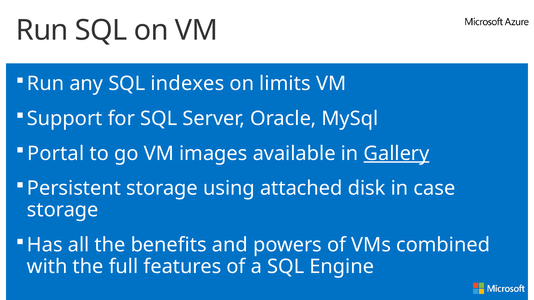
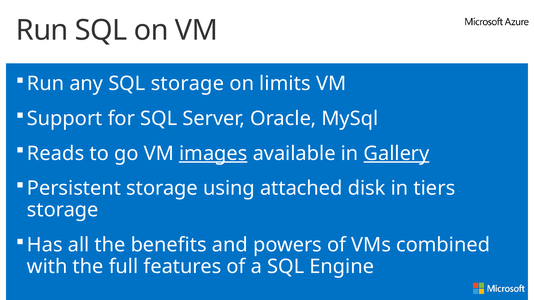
SQL indexes: indexes -> storage (187, 84)
Portal: Portal -> Reads (56, 154)
images underline: none -> present (213, 154)
case: case -> tiers (434, 189)
